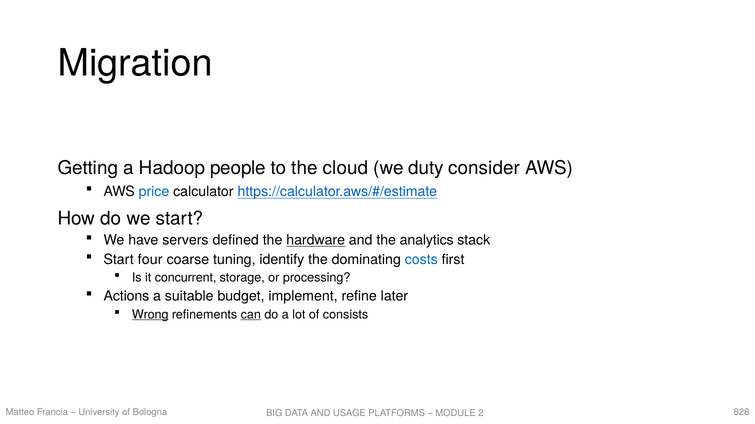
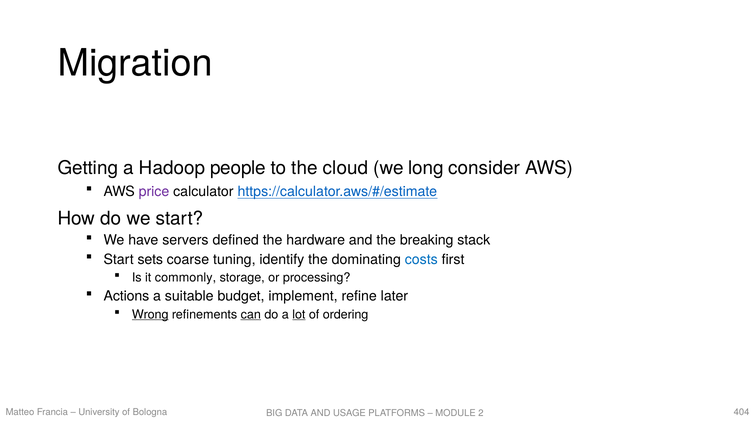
duty: duty -> long (426, 168)
price colour: blue -> purple (154, 192)
hardware underline: present -> none (316, 241)
analytics: analytics -> breaking (427, 241)
four: four -> sets (150, 260)
concurrent: concurrent -> commonly (185, 278)
lot underline: none -> present (299, 315)
consists: consists -> ordering (346, 315)
828: 828 -> 404 (742, 413)
